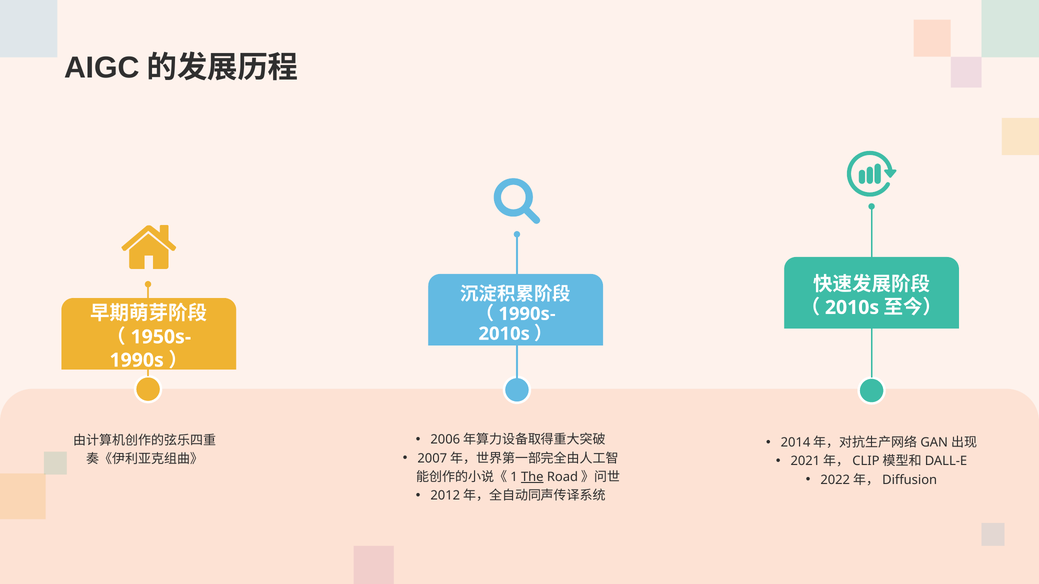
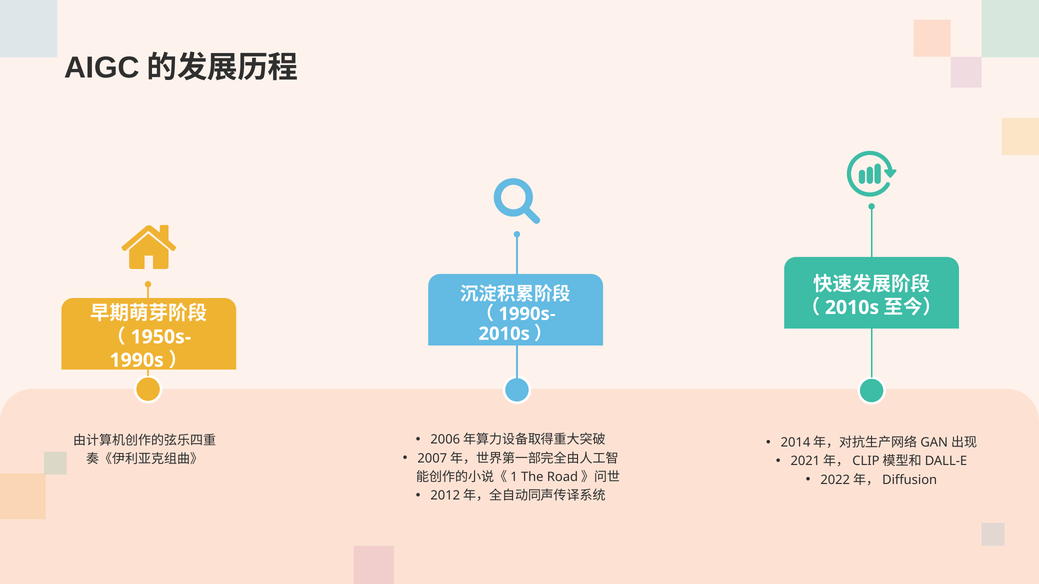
The underline: present -> none (532, 477)
